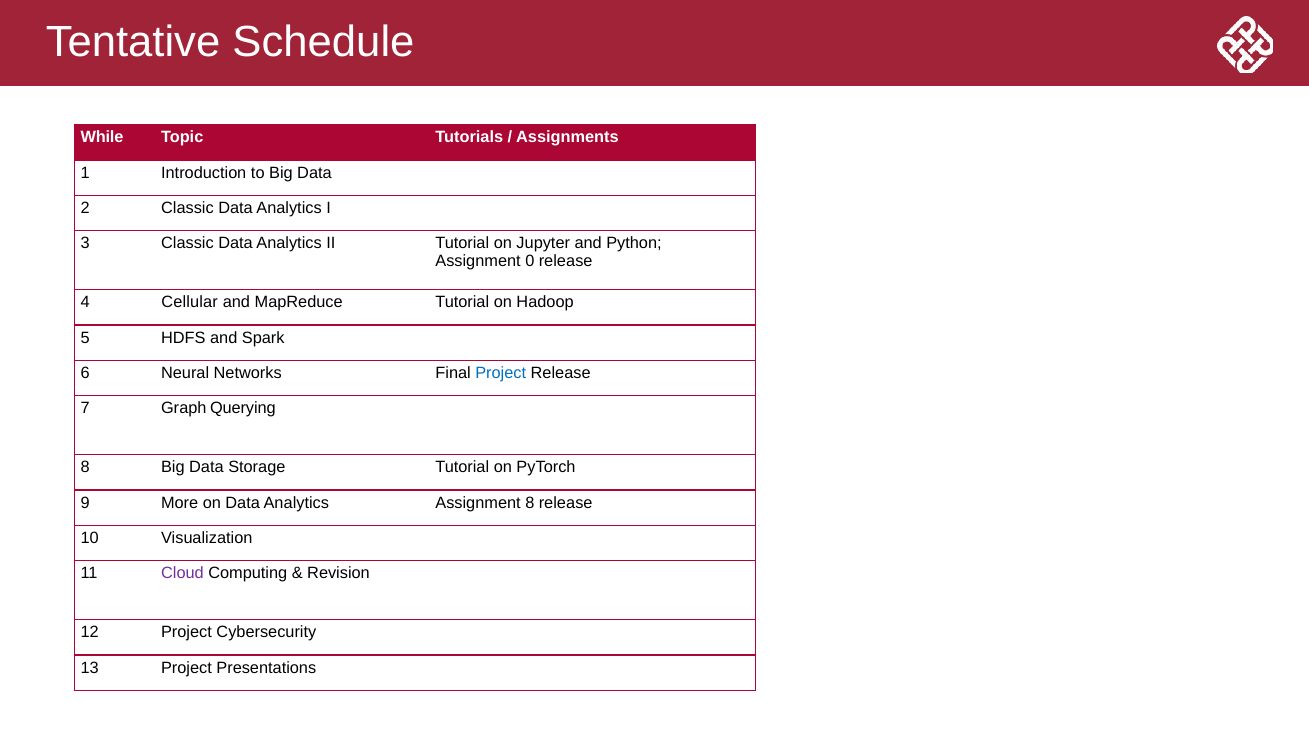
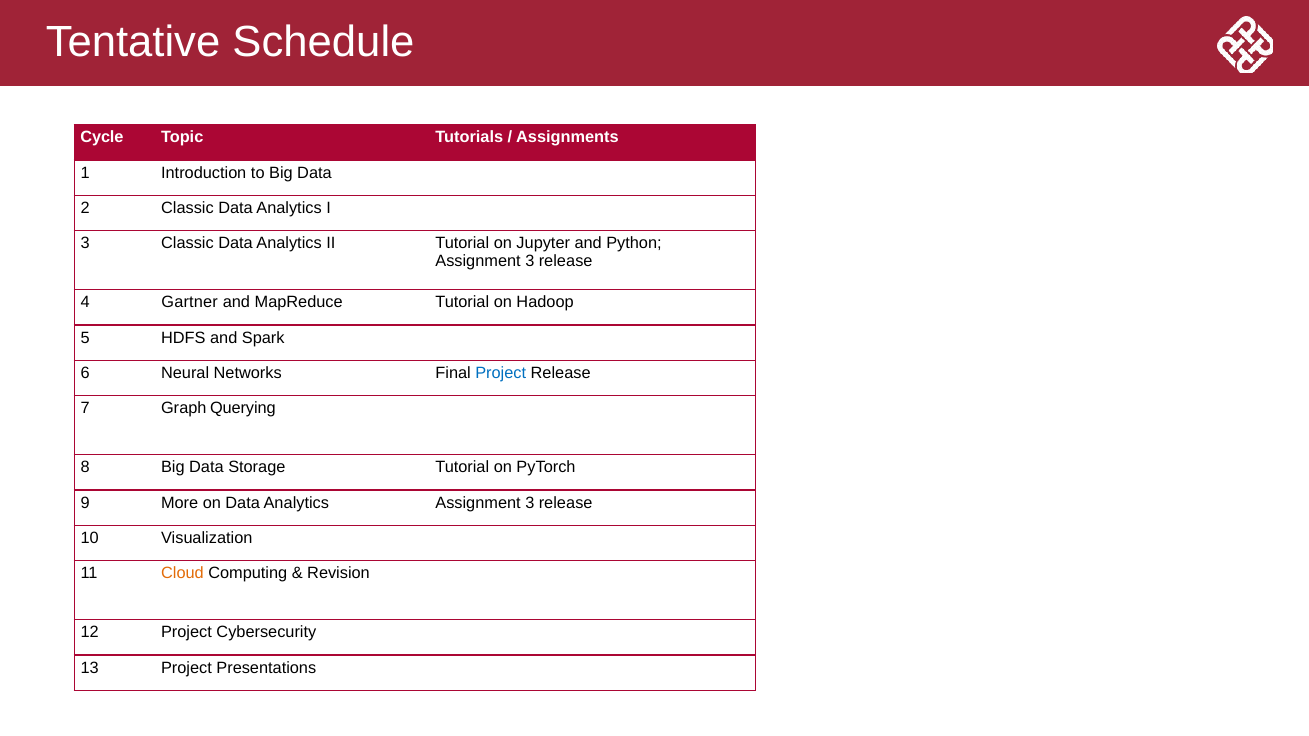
While: While -> Cycle (102, 138)
0: 0 -> 3 (530, 262)
Cellular: Cellular -> Gartner (190, 303)
Analytics Assignment 8: 8 -> 3 (530, 503)
Cloud colour: purple -> orange (182, 573)
